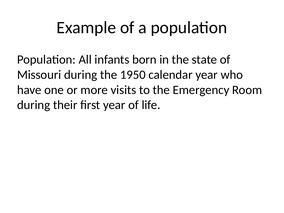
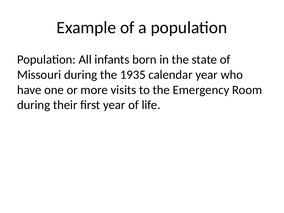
1950: 1950 -> 1935 (133, 75)
